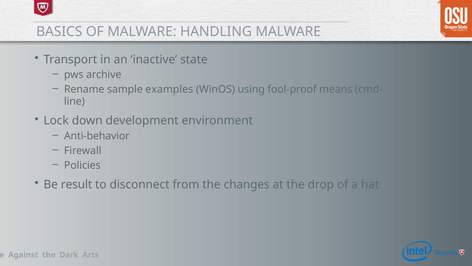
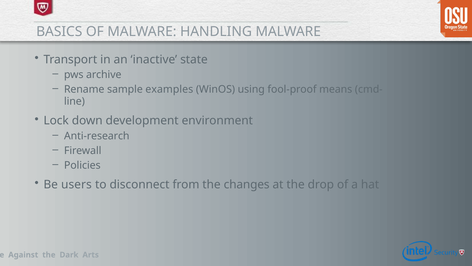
Anti-behavior: Anti-behavior -> Anti-research (97, 136)
result: result -> users (76, 184)
